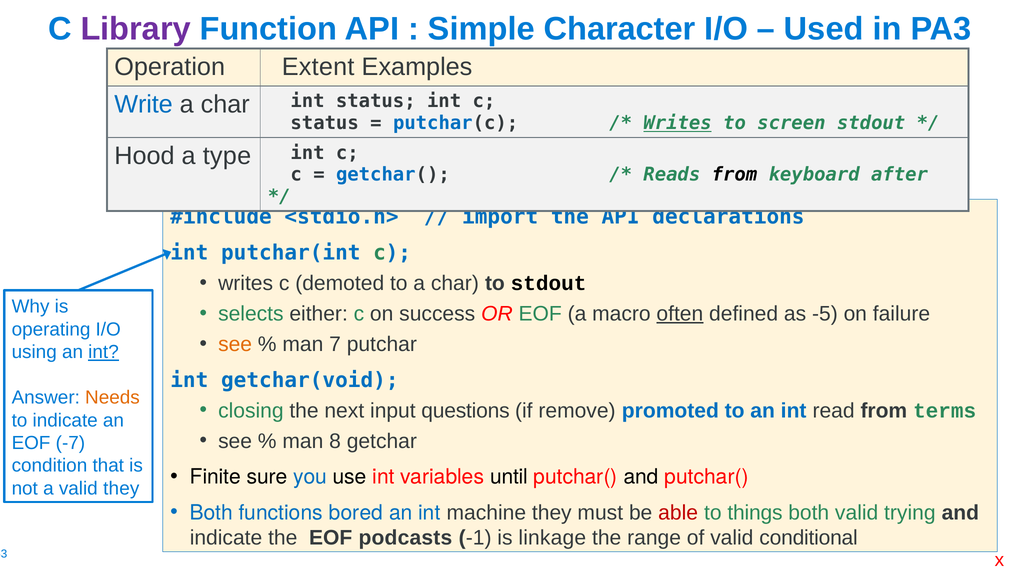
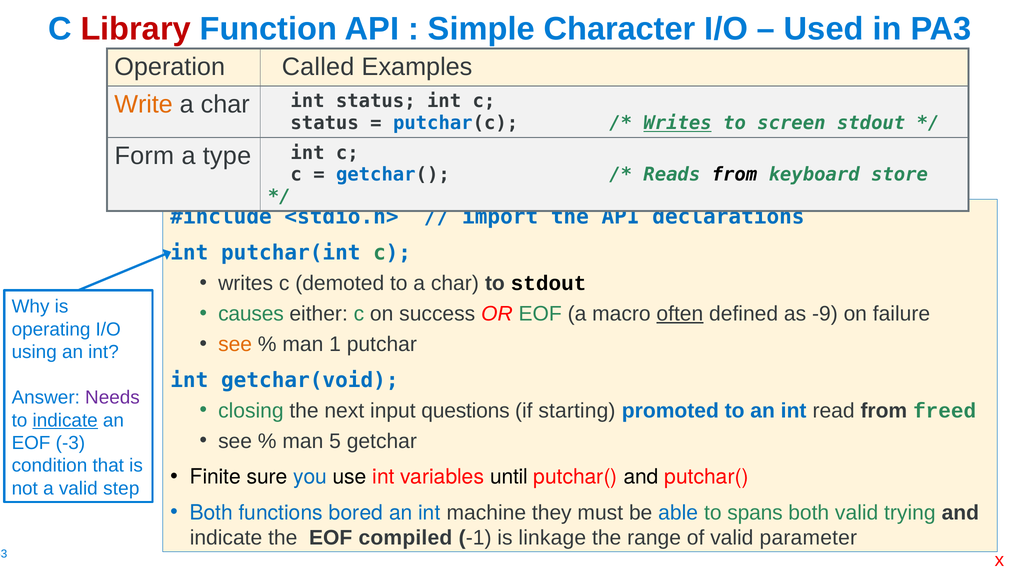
Library colour: purple -> red (136, 29)
Extent: Extent -> Called (318, 67)
Write colour: blue -> orange (144, 104)
Hood: Hood -> Form (144, 156)
after: after -> store (900, 175)
selects: selects -> causes (251, 314)
-5: -5 -> -9 (825, 314)
7: 7 -> 1 (335, 344)
int underline: present -> none (104, 352)
Needs colour: orange -> purple (112, 397)
remove: remove -> starting (577, 410)
terms: terms -> freed (945, 410)
indicate underline: none -> present (65, 420)
8: 8 -> 5 (335, 441)
-7: -7 -> -3 (70, 443)
valid they: they -> step (121, 488)
able colour: red -> blue (678, 512)
things: things -> spans (755, 512)
podcasts: podcasts -> compiled (405, 537)
conditional: conditional -> parameter (808, 537)
